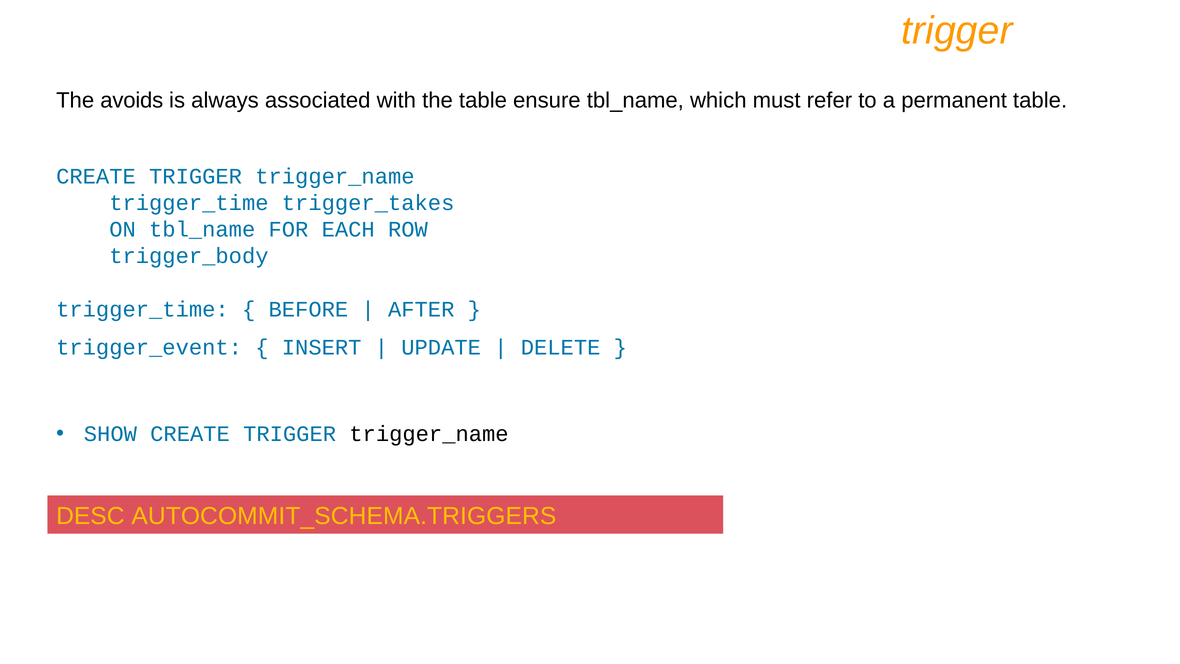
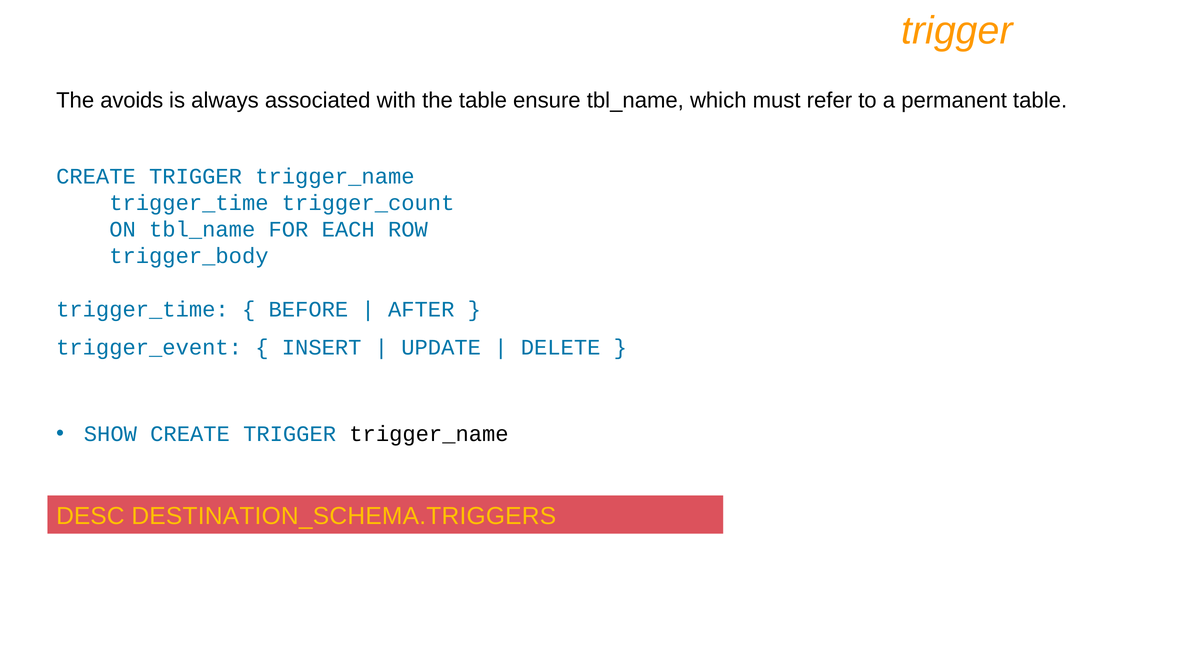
trigger_takes: trigger_takes -> trigger_count (368, 203)
AUTOCOMMIT_SCHEMA.TRIGGERS: AUTOCOMMIT_SCHEMA.TRIGGERS -> DESTINATION_SCHEMA.TRIGGERS (344, 516)
